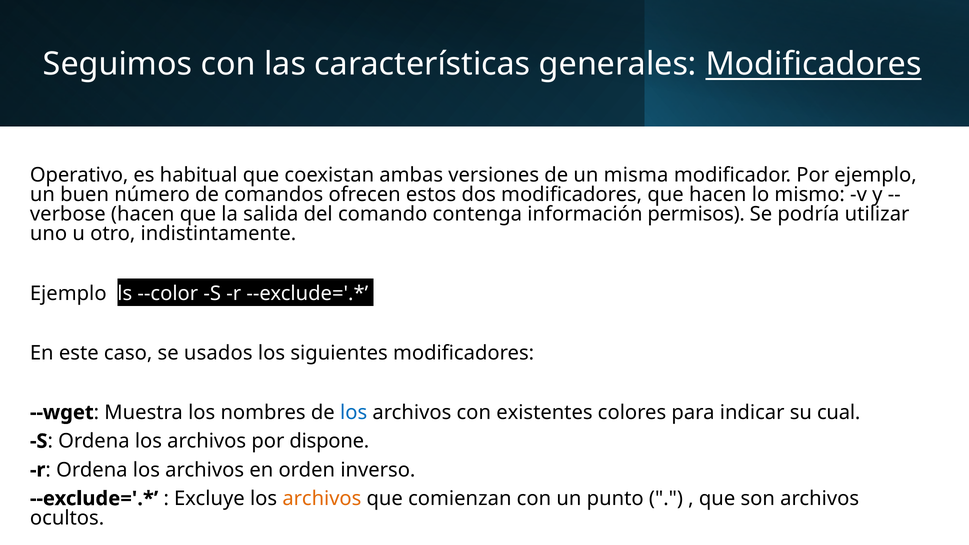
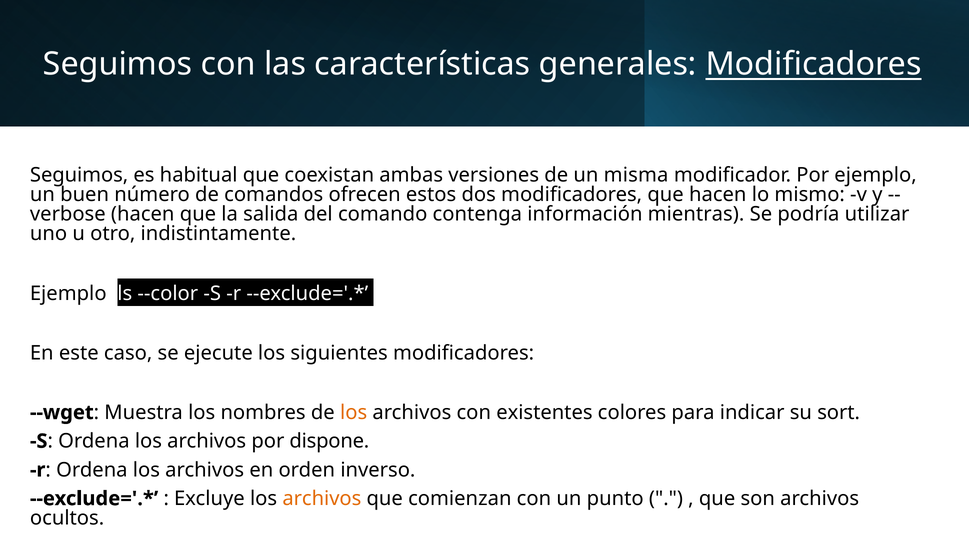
Operativo: Operativo -> Seguimos (79, 175)
permisos: permisos -> mientras (696, 214)
usados: usados -> ejecute (218, 353)
los colour: blue -> orange (354, 413)
cual: cual -> sort (839, 413)
